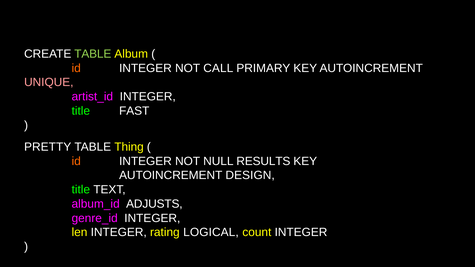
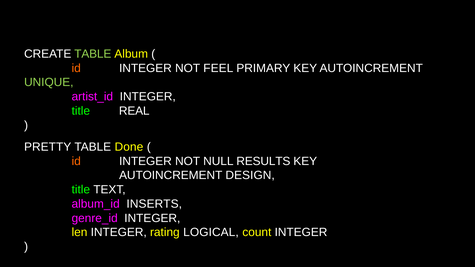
CALL: CALL -> FEEL (218, 68)
UNIQUE colour: pink -> light green (49, 82)
FAST: FAST -> REAL (134, 111)
Thing: Thing -> Done (129, 147)
ADJUSTS: ADJUSTS -> INSERTS (154, 204)
